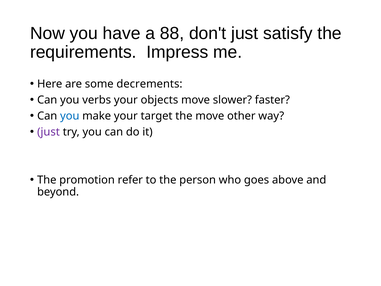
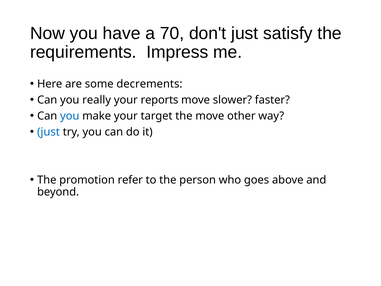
88: 88 -> 70 (172, 33)
verbs: verbs -> really (97, 100)
objects: objects -> reports (160, 100)
just colour: purple -> blue (48, 132)
